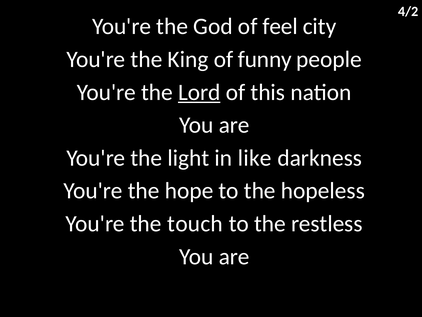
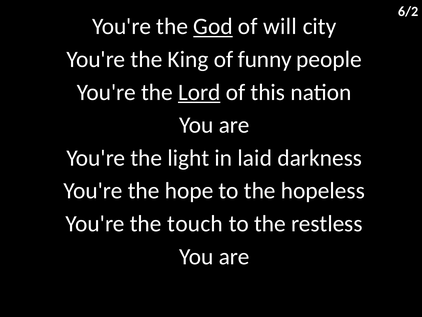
4/2: 4/2 -> 6/2 (408, 11)
God underline: none -> present (213, 27)
feel: feel -> will (280, 27)
like: like -> laid (255, 158)
